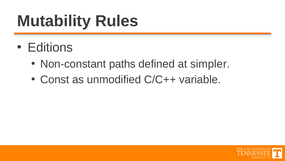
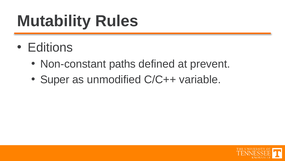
simpler: simpler -> prevent (210, 64)
Const: Const -> Super (55, 79)
